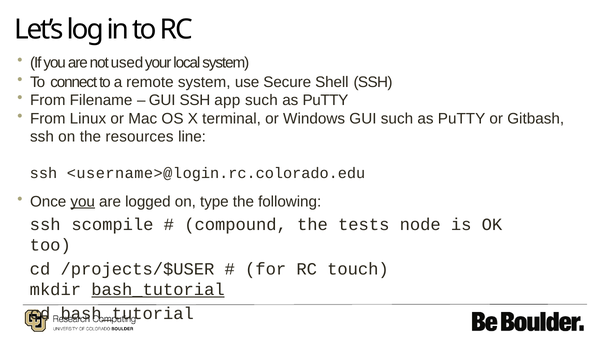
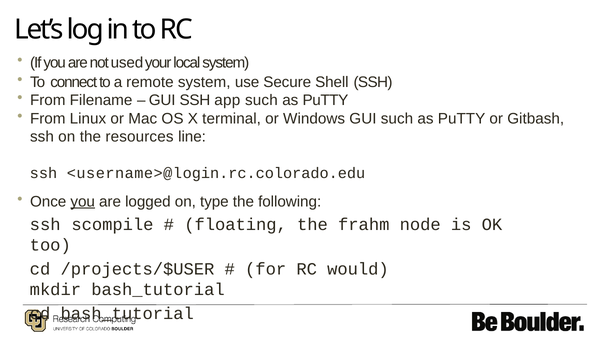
compound: compound -> floating (236, 225)
tests: tests -> frahm (364, 225)
touch: touch -> would (358, 269)
bash_tutorial underline: present -> none (158, 290)
